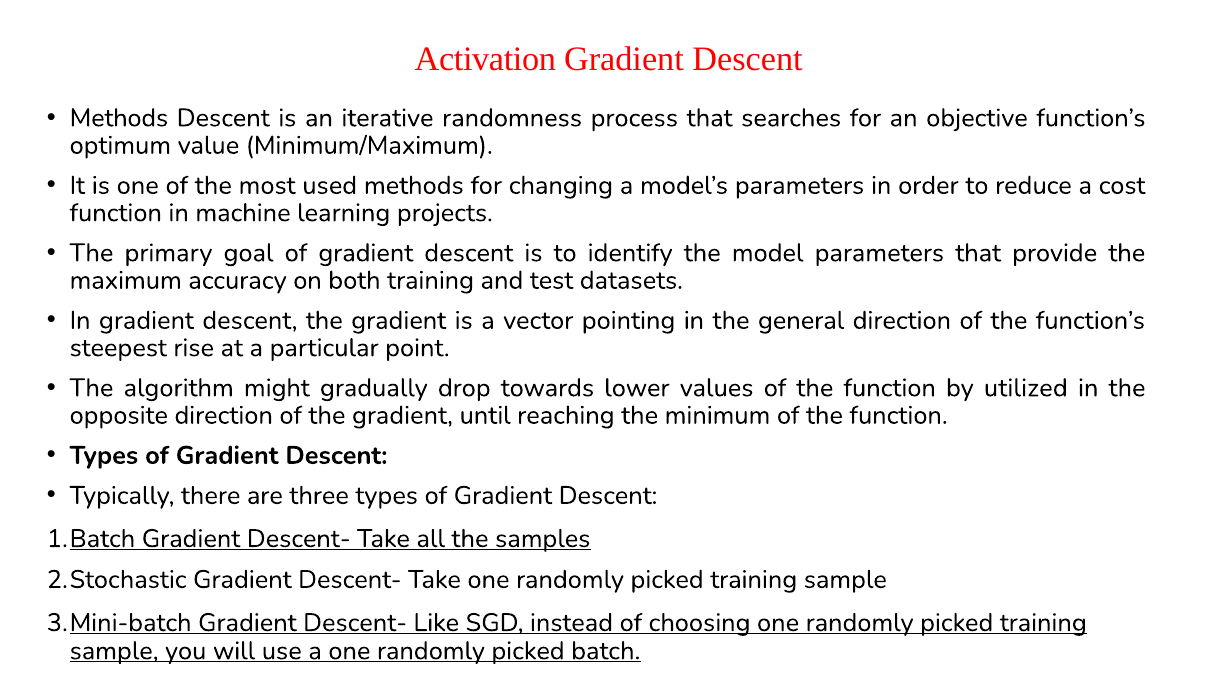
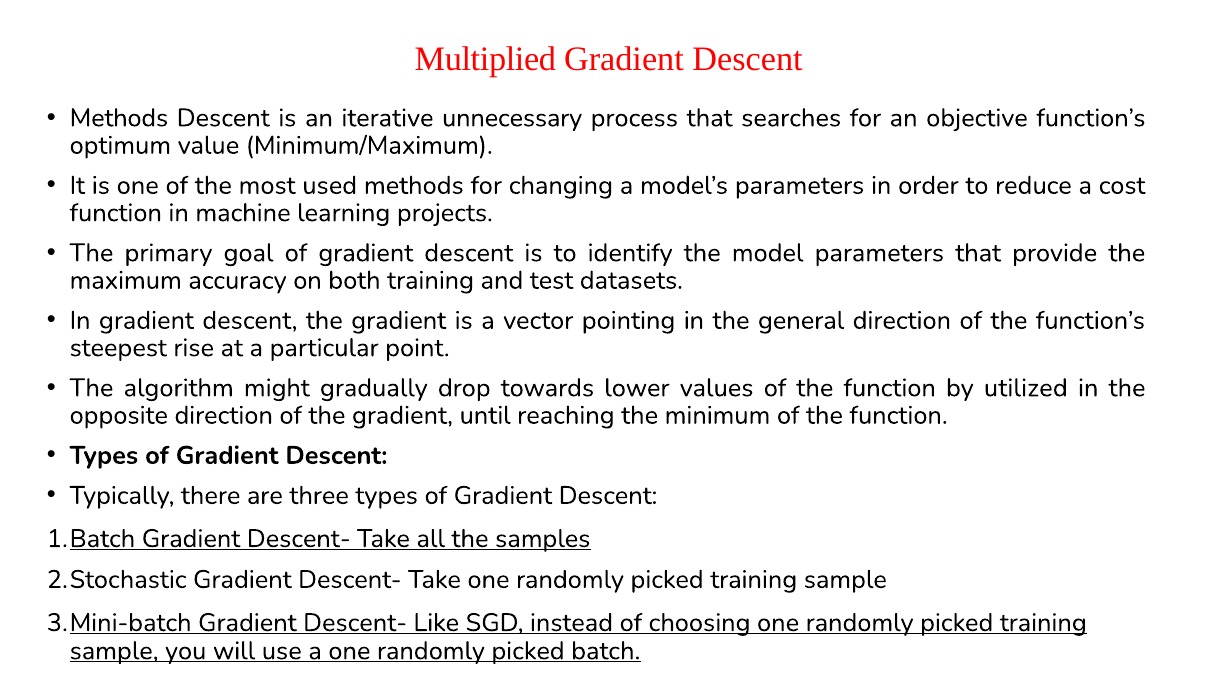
Activation: Activation -> Multiplied (485, 59)
randomness: randomness -> unnecessary (512, 118)
